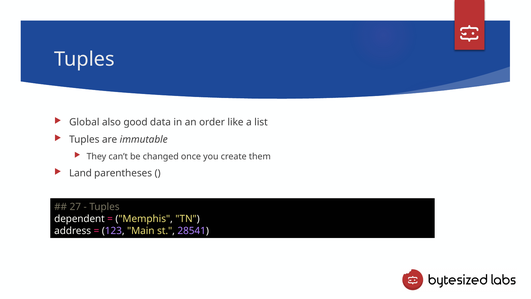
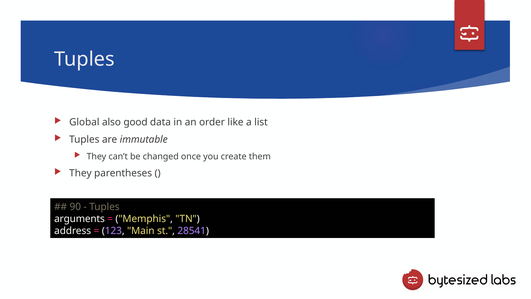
Land: Land -> They (80, 173)
27: 27 -> 90 (75, 207)
dependent: dependent -> arguments (79, 219)
